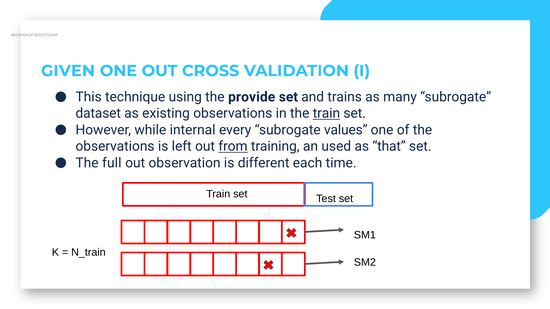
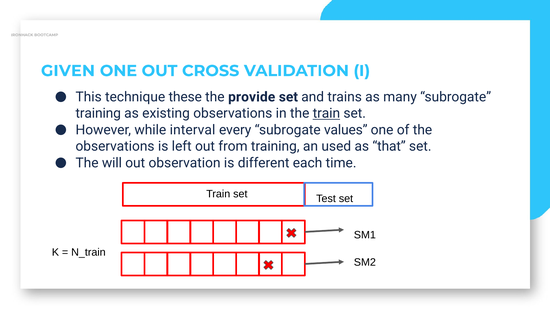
using: using -> these (185, 97)
dataset: dataset -> training (98, 114)
internal: internal -> interval (193, 130)
from underline: present -> none (233, 147)
full: full -> will (112, 163)
